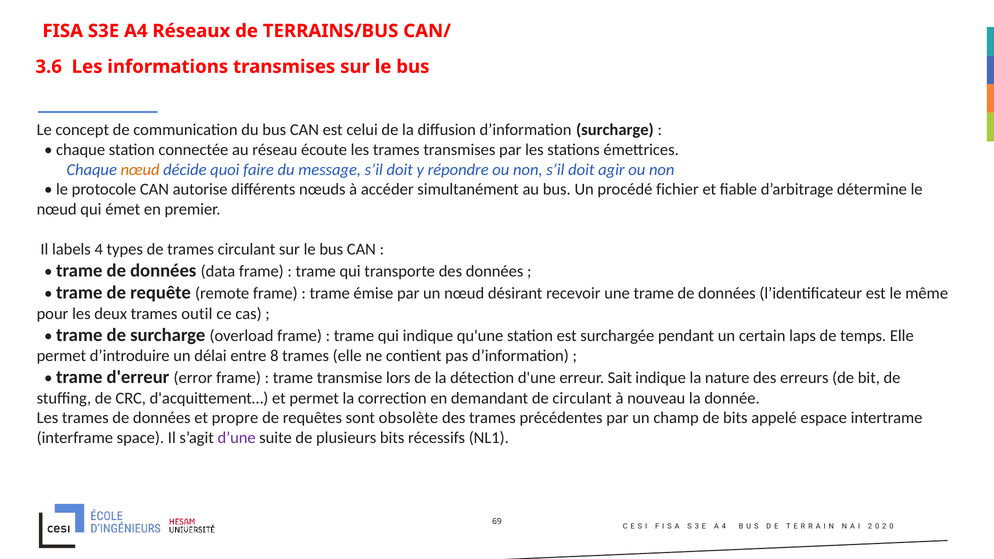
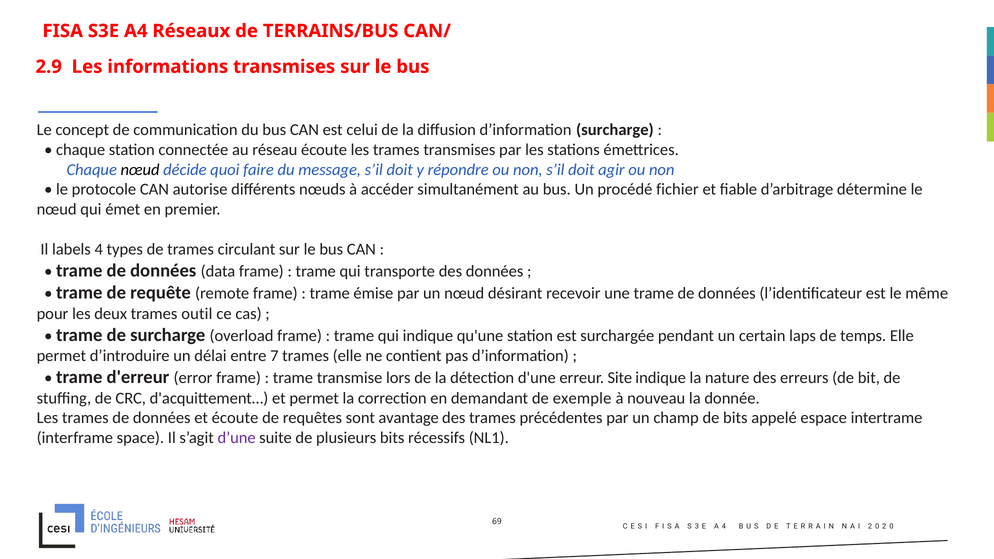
3.6: 3.6 -> 2.9 (49, 67)
nœud colour: orange -> black (140, 170)
8: 8 -> 7 (274, 356)
Sait: Sait -> Site (620, 378)
de circulant: circulant -> exemple (582, 398)
et propre: propre -> écoute (235, 418)
obsolète: obsolète -> avantage (409, 418)
